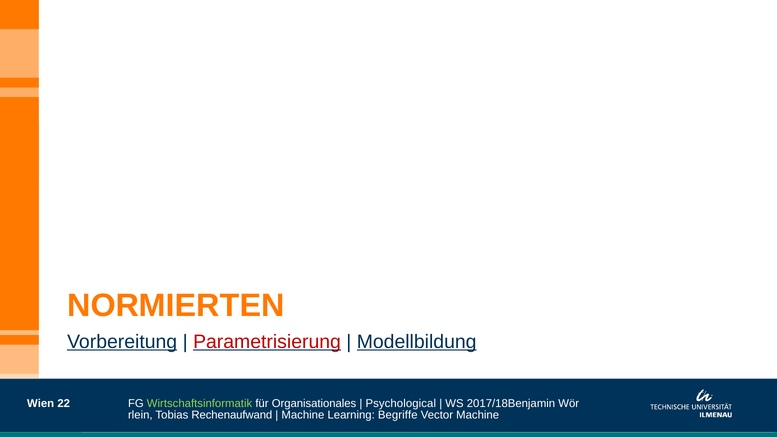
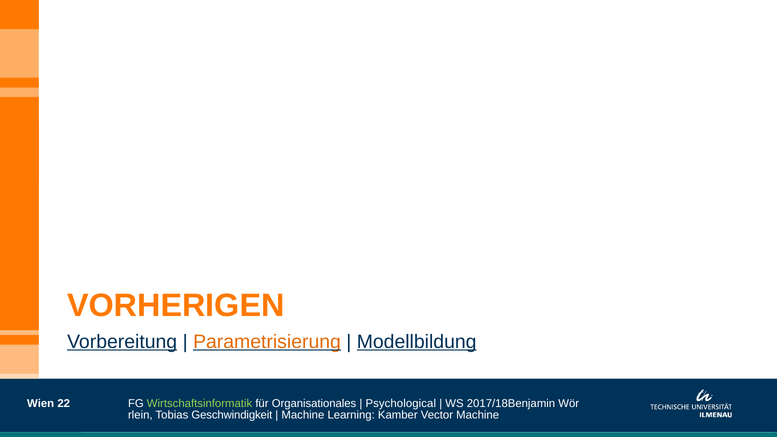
NORMIERTEN: NORMIERTEN -> VORHERIGEN (176, 306)
Parametrisierung colour: red -> orange (267, 342)
Rechenaufwand: Rechenaufwand -> Geschwindigkeit (232, 415)
Begriffe: Begriffe -> Kamber (398, 415)
